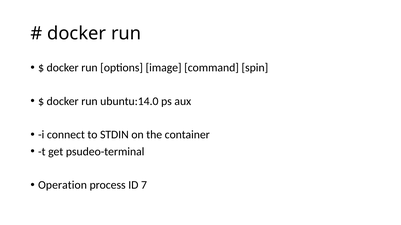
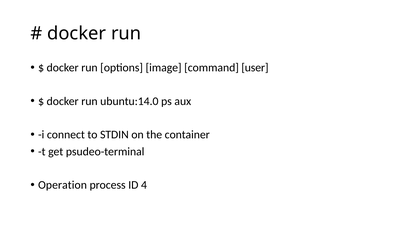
spin: spin -> user (255, 68)
7: 7 -> 4 (144, 185)
